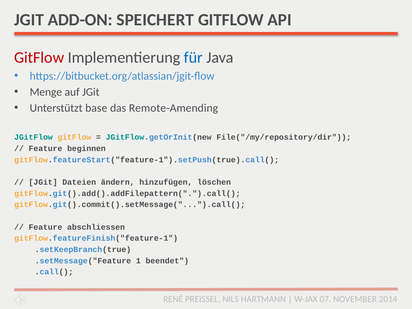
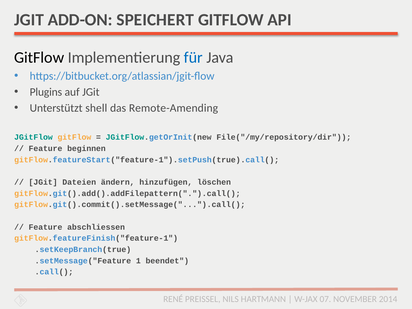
GitFlow colour: red -> black (39, 58)
Menge: Menge -> Plugins (46, 92)
base: base -> shell (96, 108)
